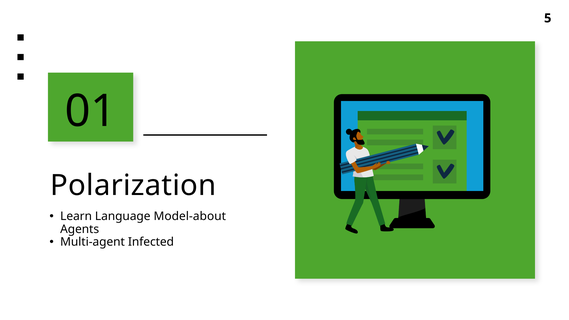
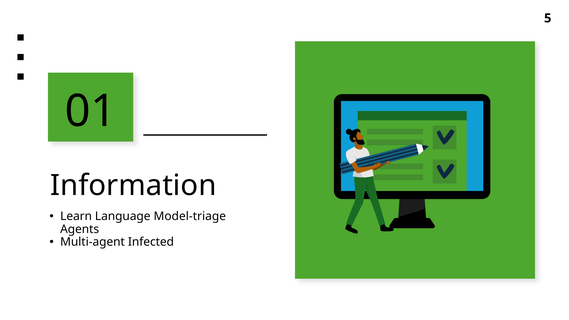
Polarization: Polarization -> Information (133, 186)
Model-about: Model-about -> Model-triage (190, 216)
